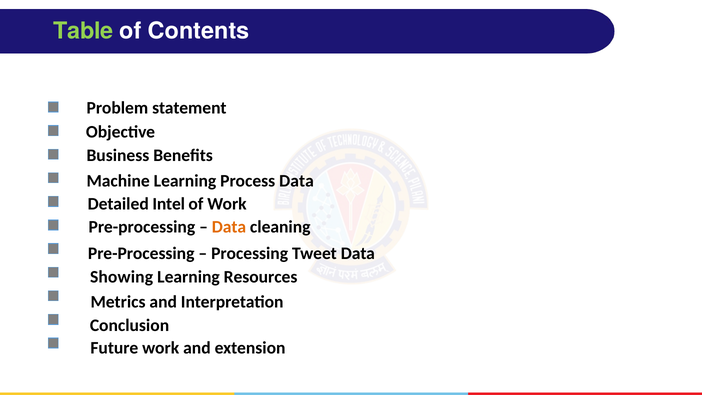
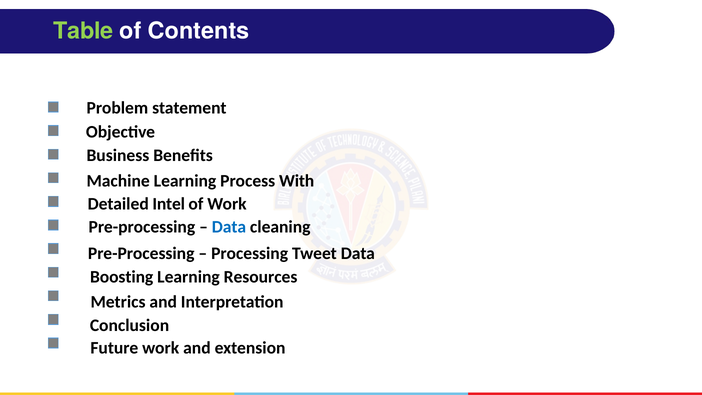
Process Data: Data -> With (297, 181)
Data colour: orange -> blue (229, 227)
Showing: Showing -> Boosting (122, 277)
